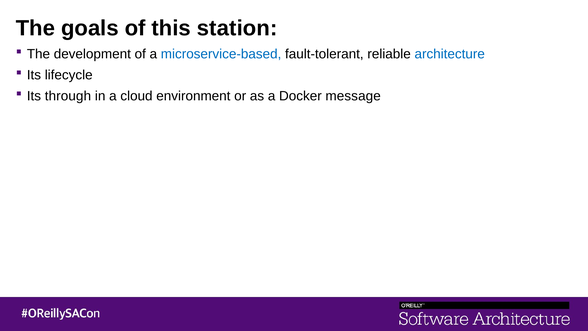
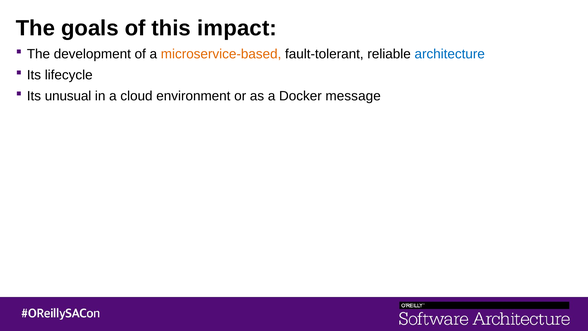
station: station -> impact (237, 28)
microservice-based colour: blue -> orange (221, 54)
through: through -> unusual (68, 96)
